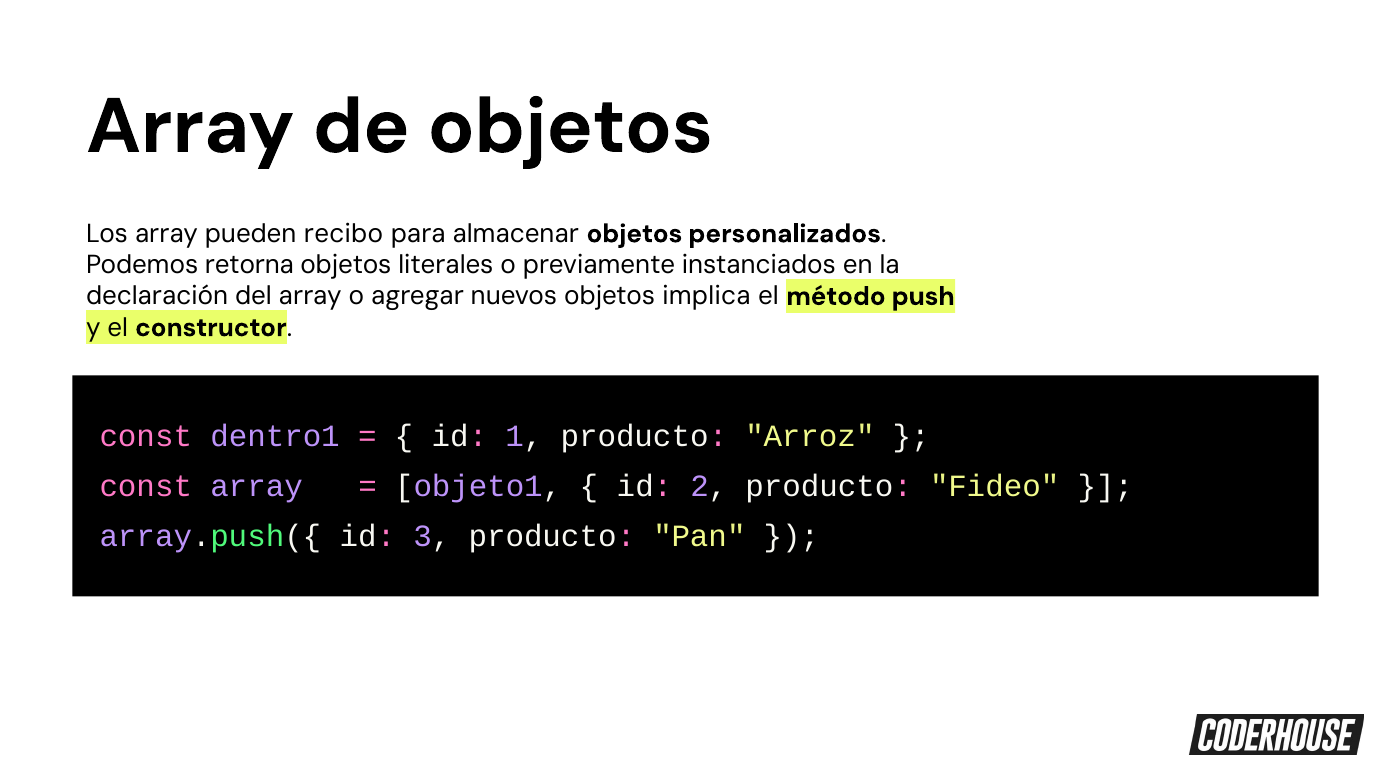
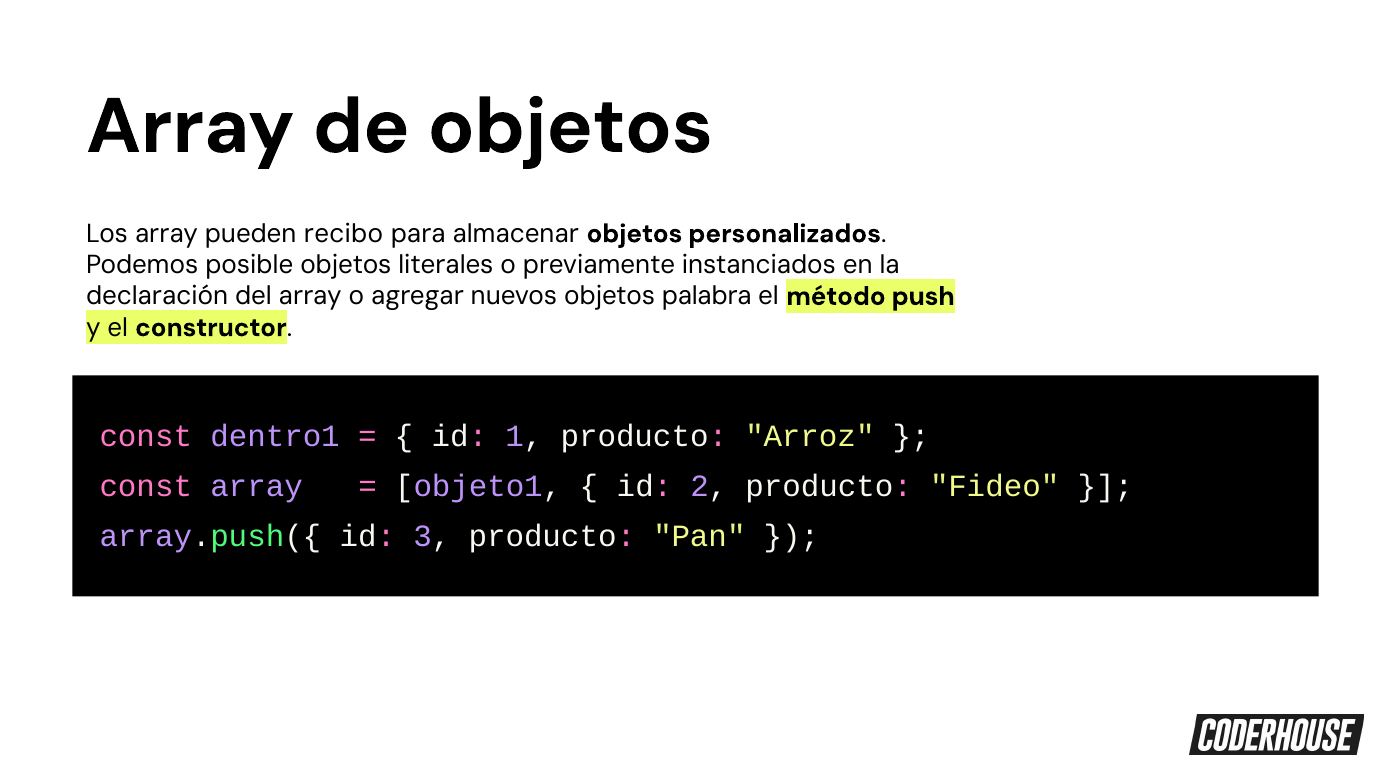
retorna: retorna -> posible (249, 265)
implica: implica -> palabra (707, 296)
